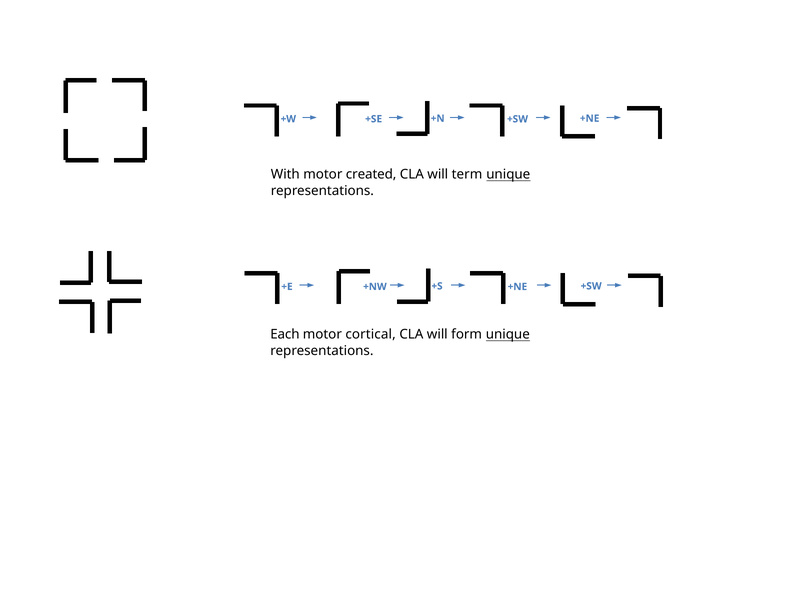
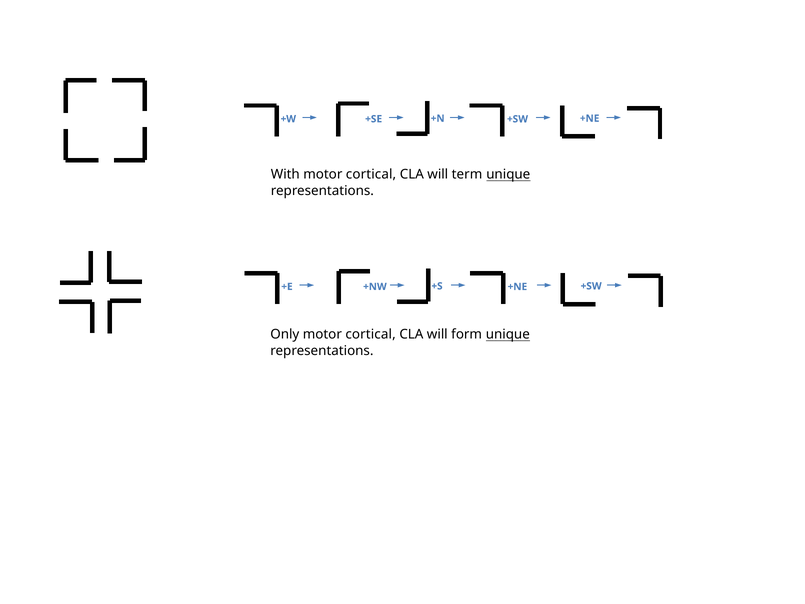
With motor created: created -> cortical (371, 174)
Each: Each -> Only (285, 334)
